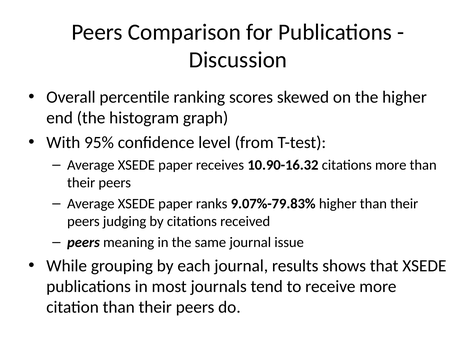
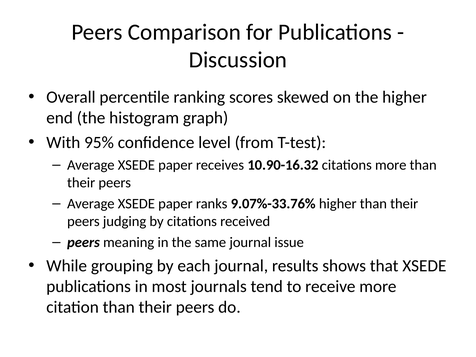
9.07%-79.83%: 9.07%-79.83% -> 9.07%-33.76% (273, 204)
